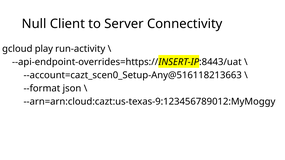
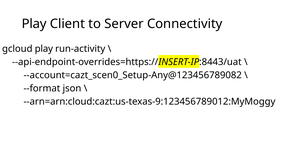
Null: Null -> Play (34, 24)
--account=cazt_scen0_Setup-Any@516118213663: --account=cazt_scen0_Setup-Any@516118213663 -> --account=cazt_scen0_Setup-Any@123456789082 (133, 75)
